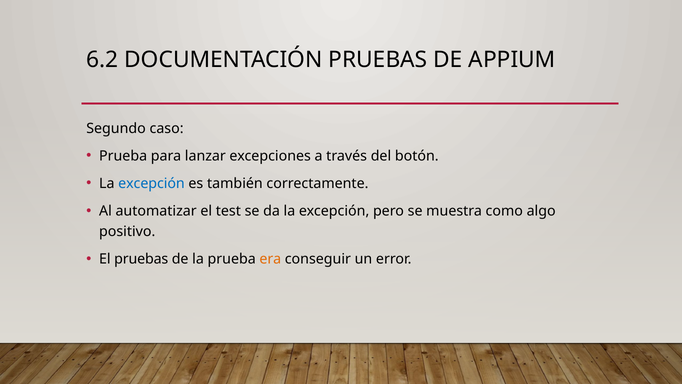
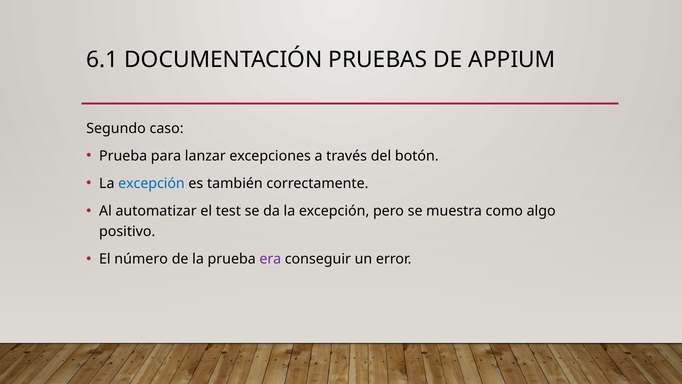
6.2: 6.2 -> 6.1 (102, 60)
El pruebas: pruebas -> número (141, 259)
era colour: orange -> purple (270, 259)
